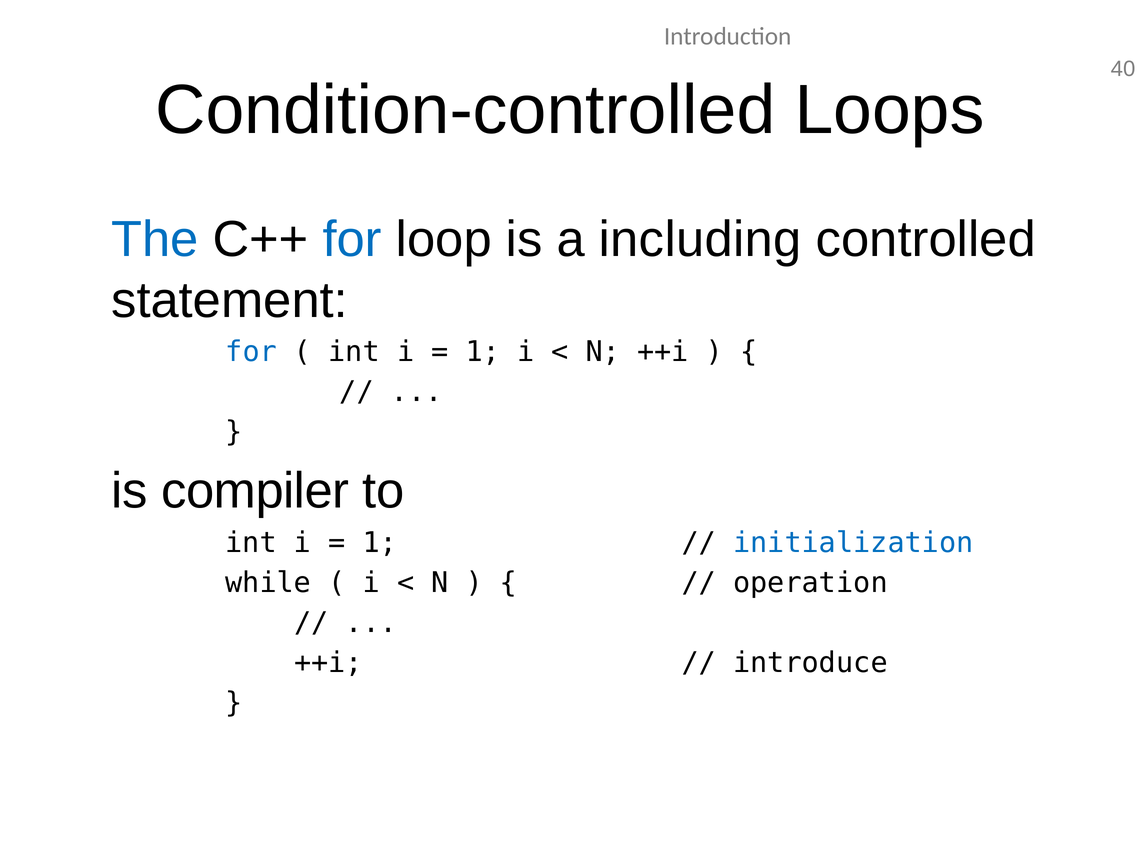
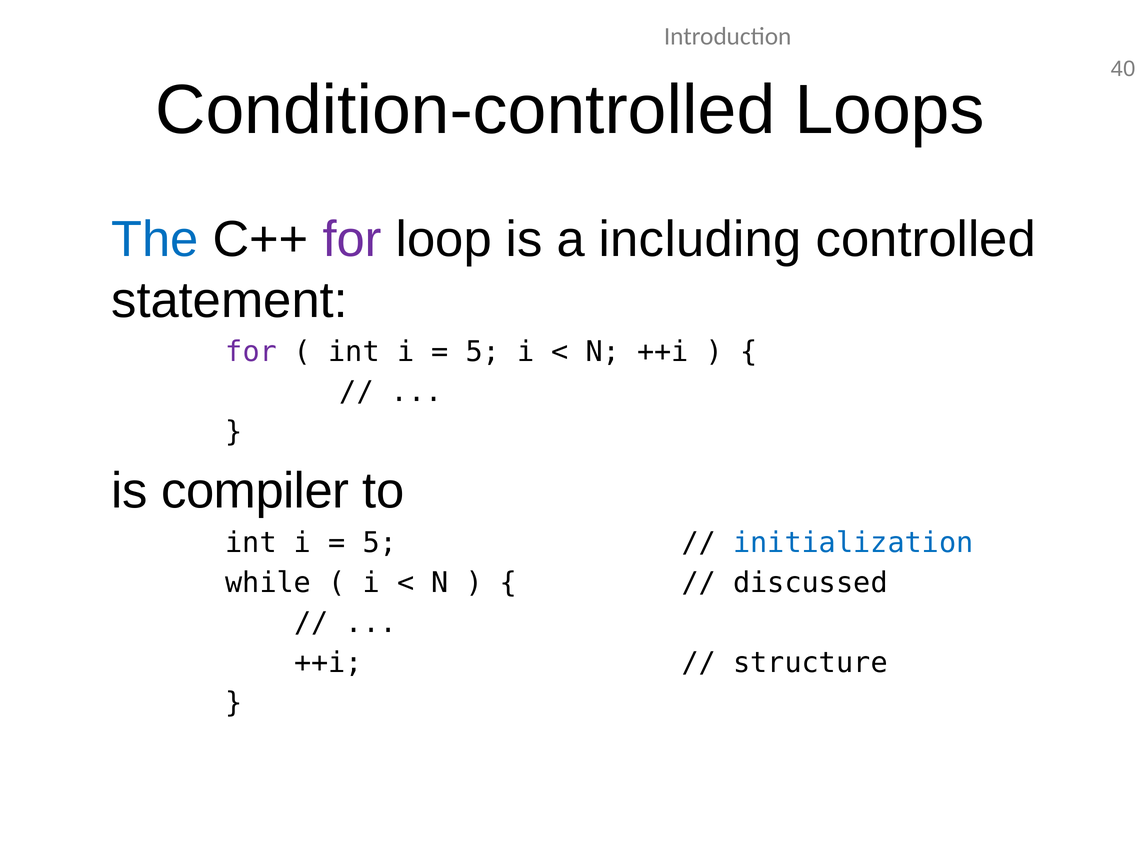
for colour: blue -> purple (352, 239)
for colour: blue -> purple (251, 352)
1: 1 -> 5 (483, 352)
1: 1 -> 5 (380, 543)
operation: operation -> discussed (810, 583)
introduce: introduce -> structure (810, 663)
